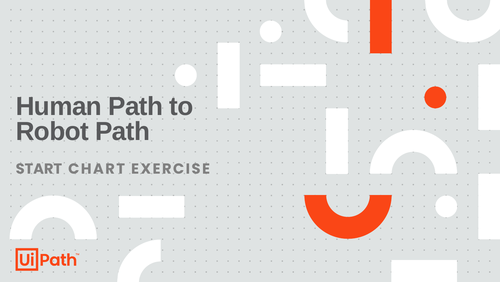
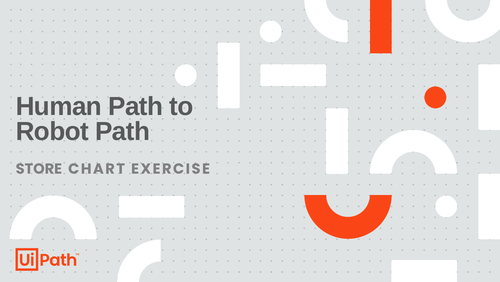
START: START -> STORE (39, 169)
